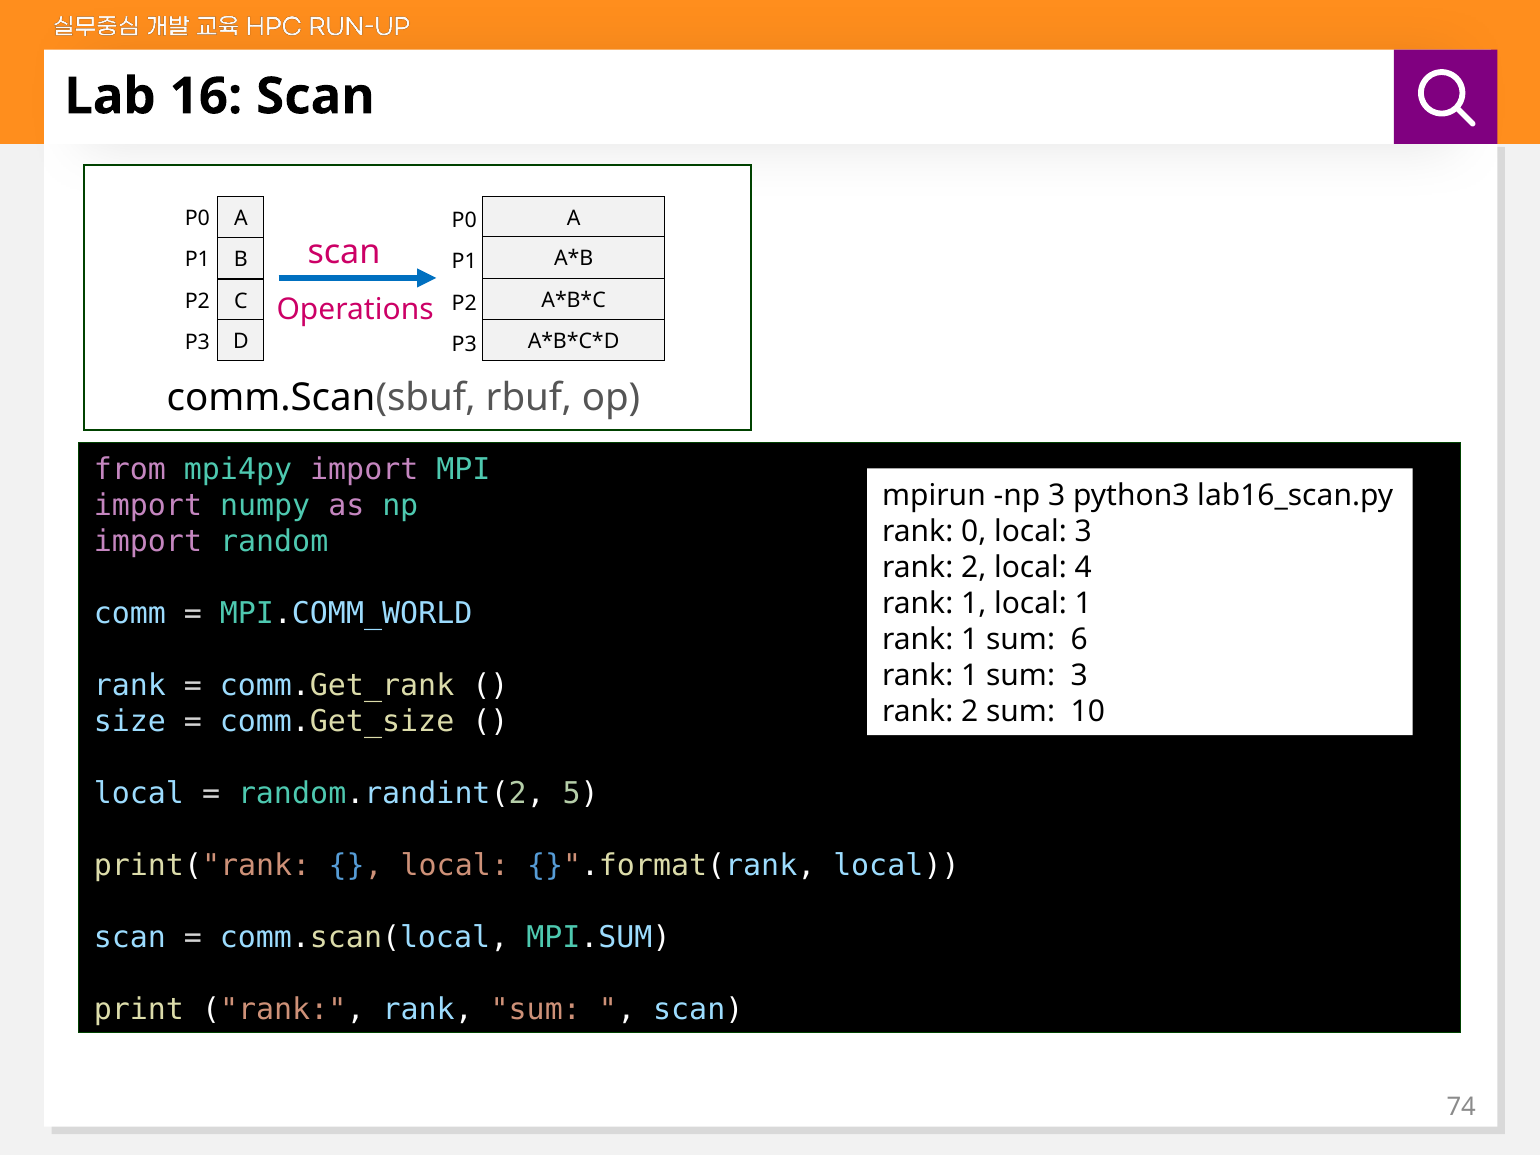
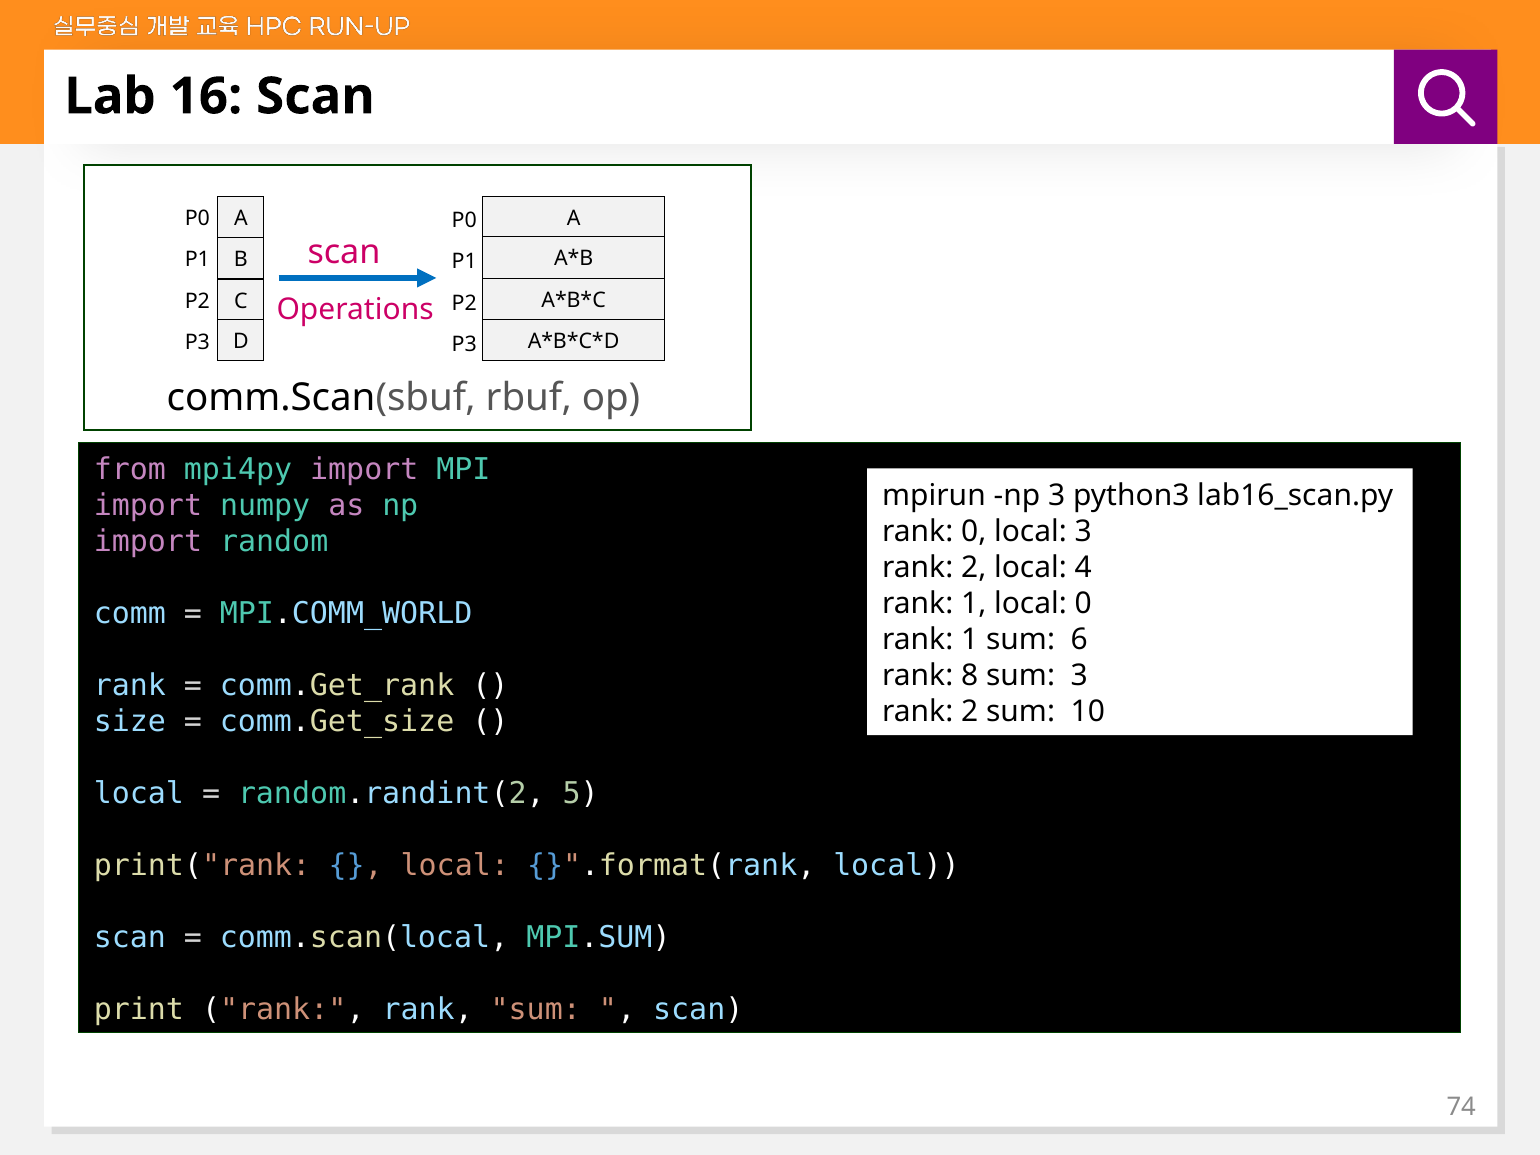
local 1: 1 -> 0 (1083, 604)
1: 1 -> 8 (970, 676)
